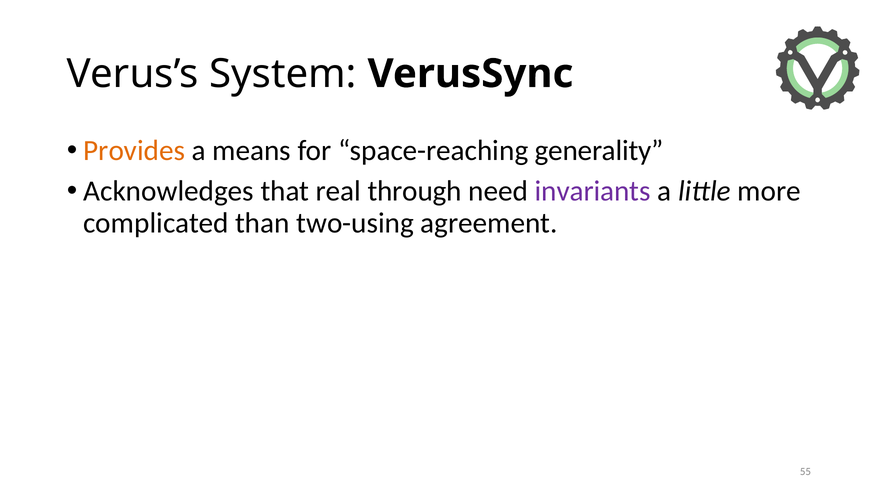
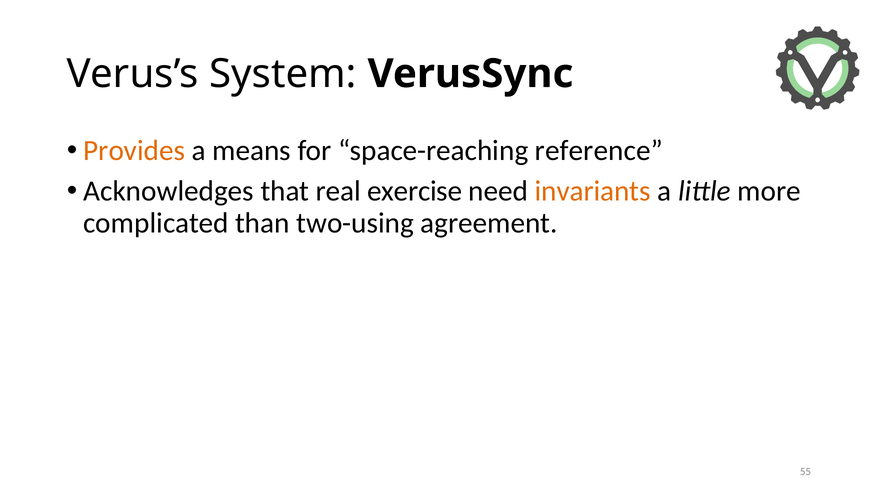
generality: generality -> reference (599, 150)
through: through -> exercise (415, 191)
invariants colour: purple -> orange (593, 191)
